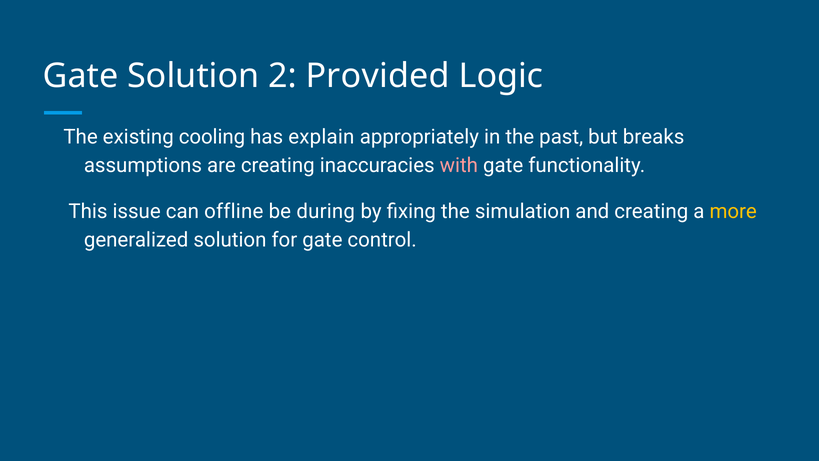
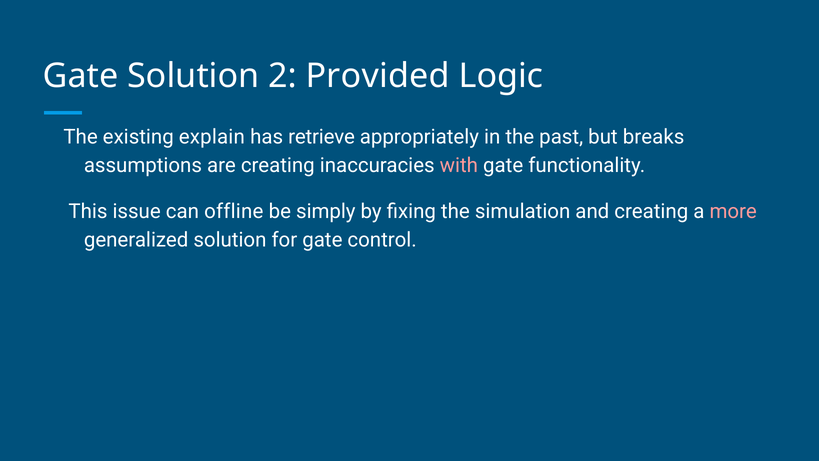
cooling: cooling -> explain (212, 137)
explain: explain -> retrieve (322, 137)
during: during -> simply (326, 212)
more colour: yellow -> pink (733, 212)
